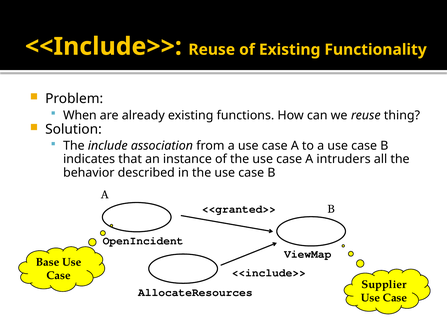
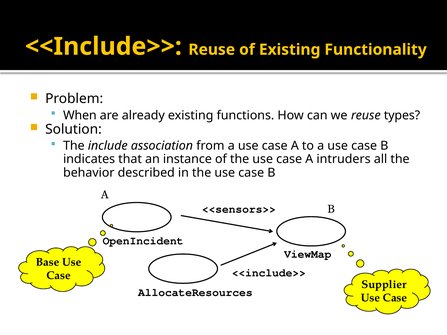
thing: thing -> types (402, 115)
<<granted>>: <<granted>> -> <<sensors>> (239, 210)
